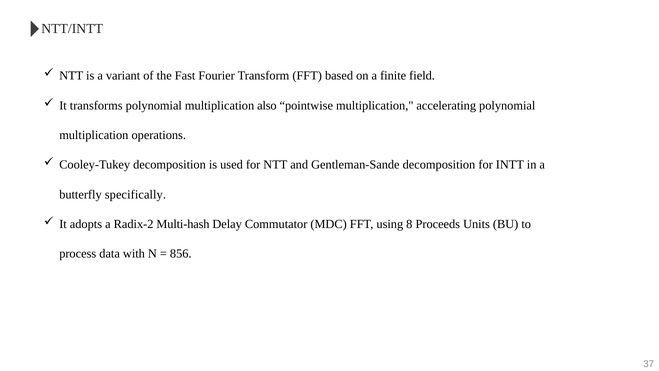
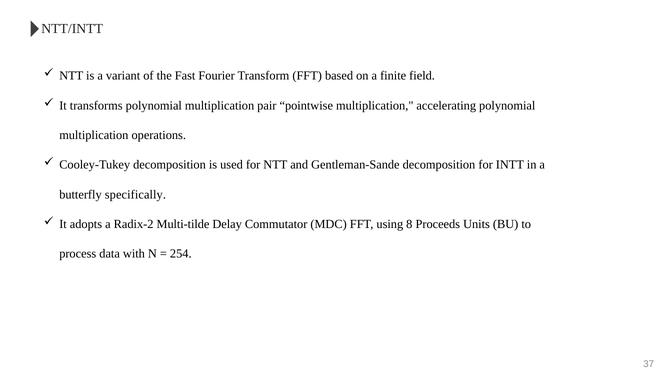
also: also -> pair (267, 105)
Multi-hash: Multi-hash -> Multi-tilde (183, 224)
856: 856 -> 254 (181, 254)
